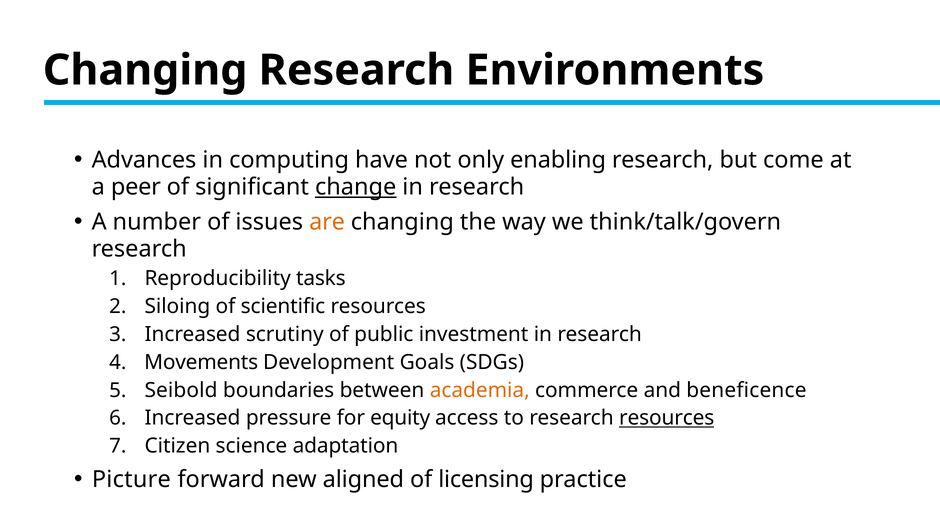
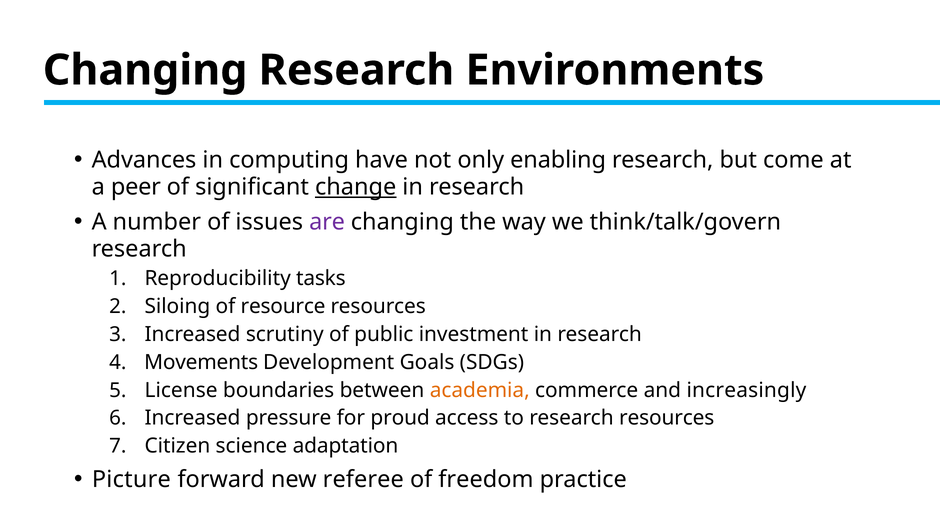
are colour: orange -> purple (327, 222)
scientific: scientific -> resource (283, 306)
Seibold: Seibold -> License (181, 390)
beneficence: beneficence -> increasingly (746, 390)
equity: equity -> proud (400, 418)
resources underline: present -> none (667, 418)
aligned: aligned -> referee (363, 479)
licensing: licensing -> freedom (486, 479)
